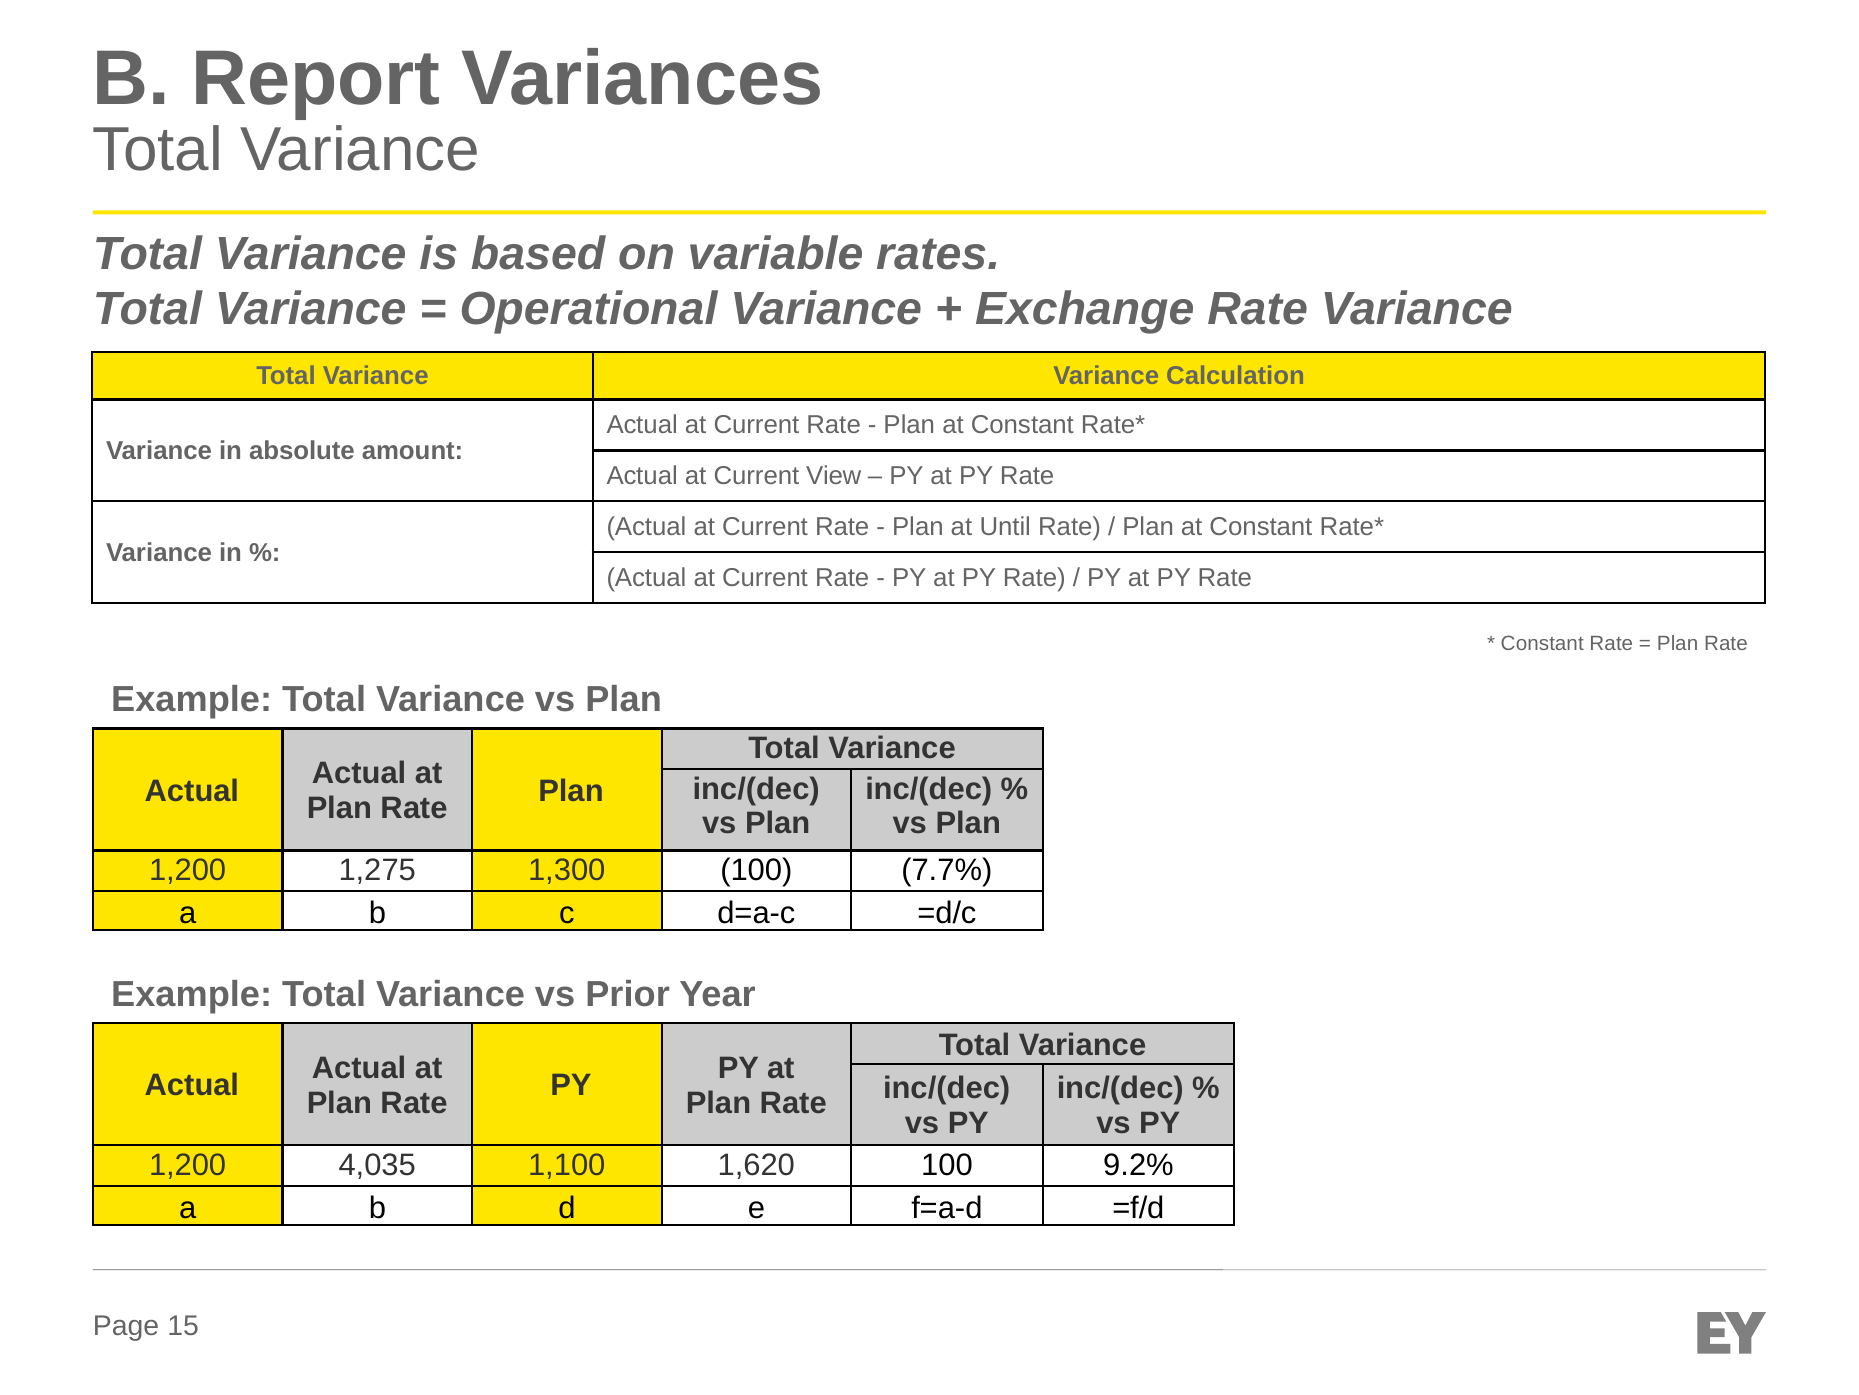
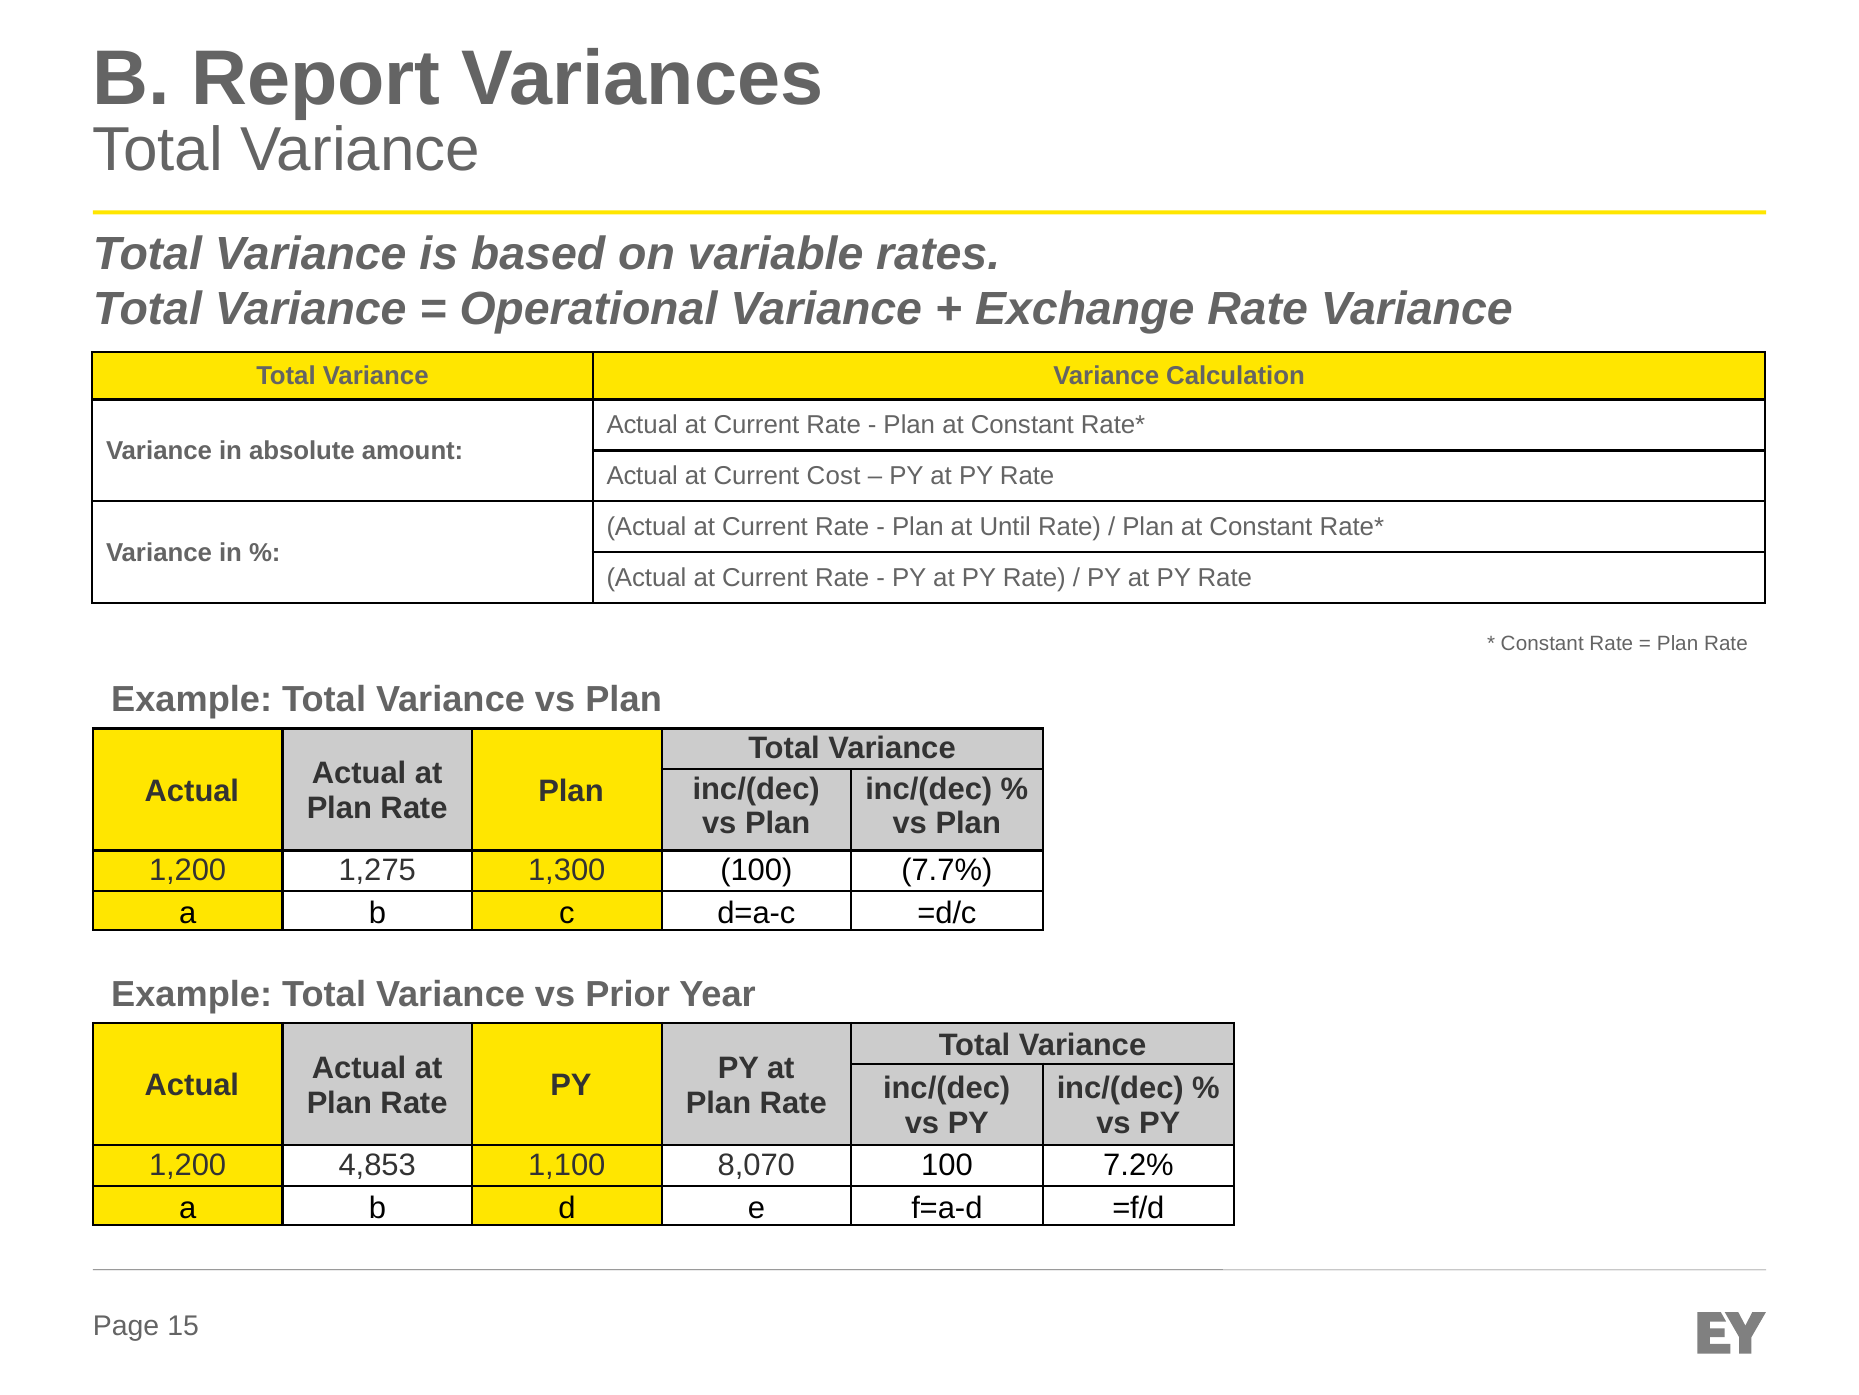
View: View -> Cost (834, 476)
4,035: 4,035 -> 4,853 (377, 1164)
1,620: 1,620 -> 8,070 (756, 1164)
9.2%: 9.2% -> 7.2% (1138, 1164)
